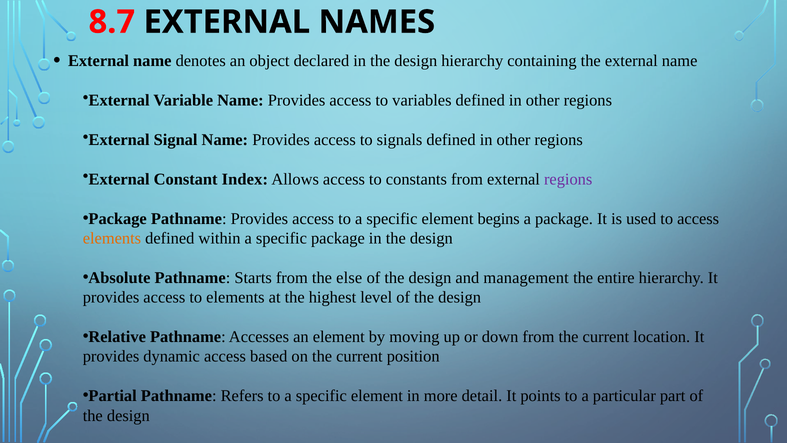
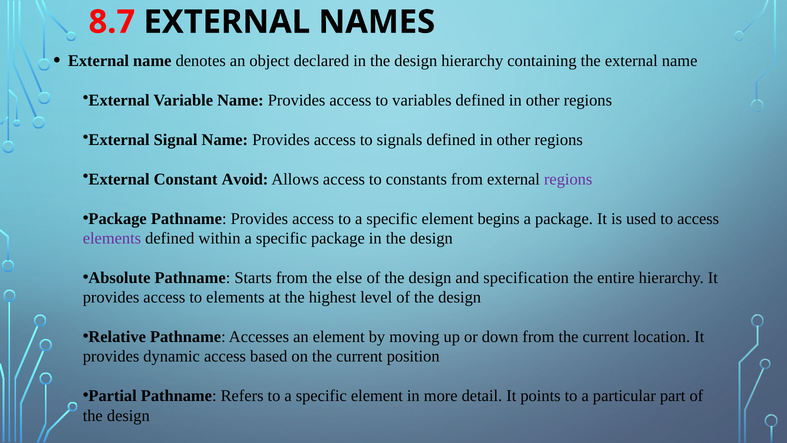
Index: Index -> Avoid (245, 179)
elements colour: orange -> purple (112, 238)
management: management -> specification (526, 278)
